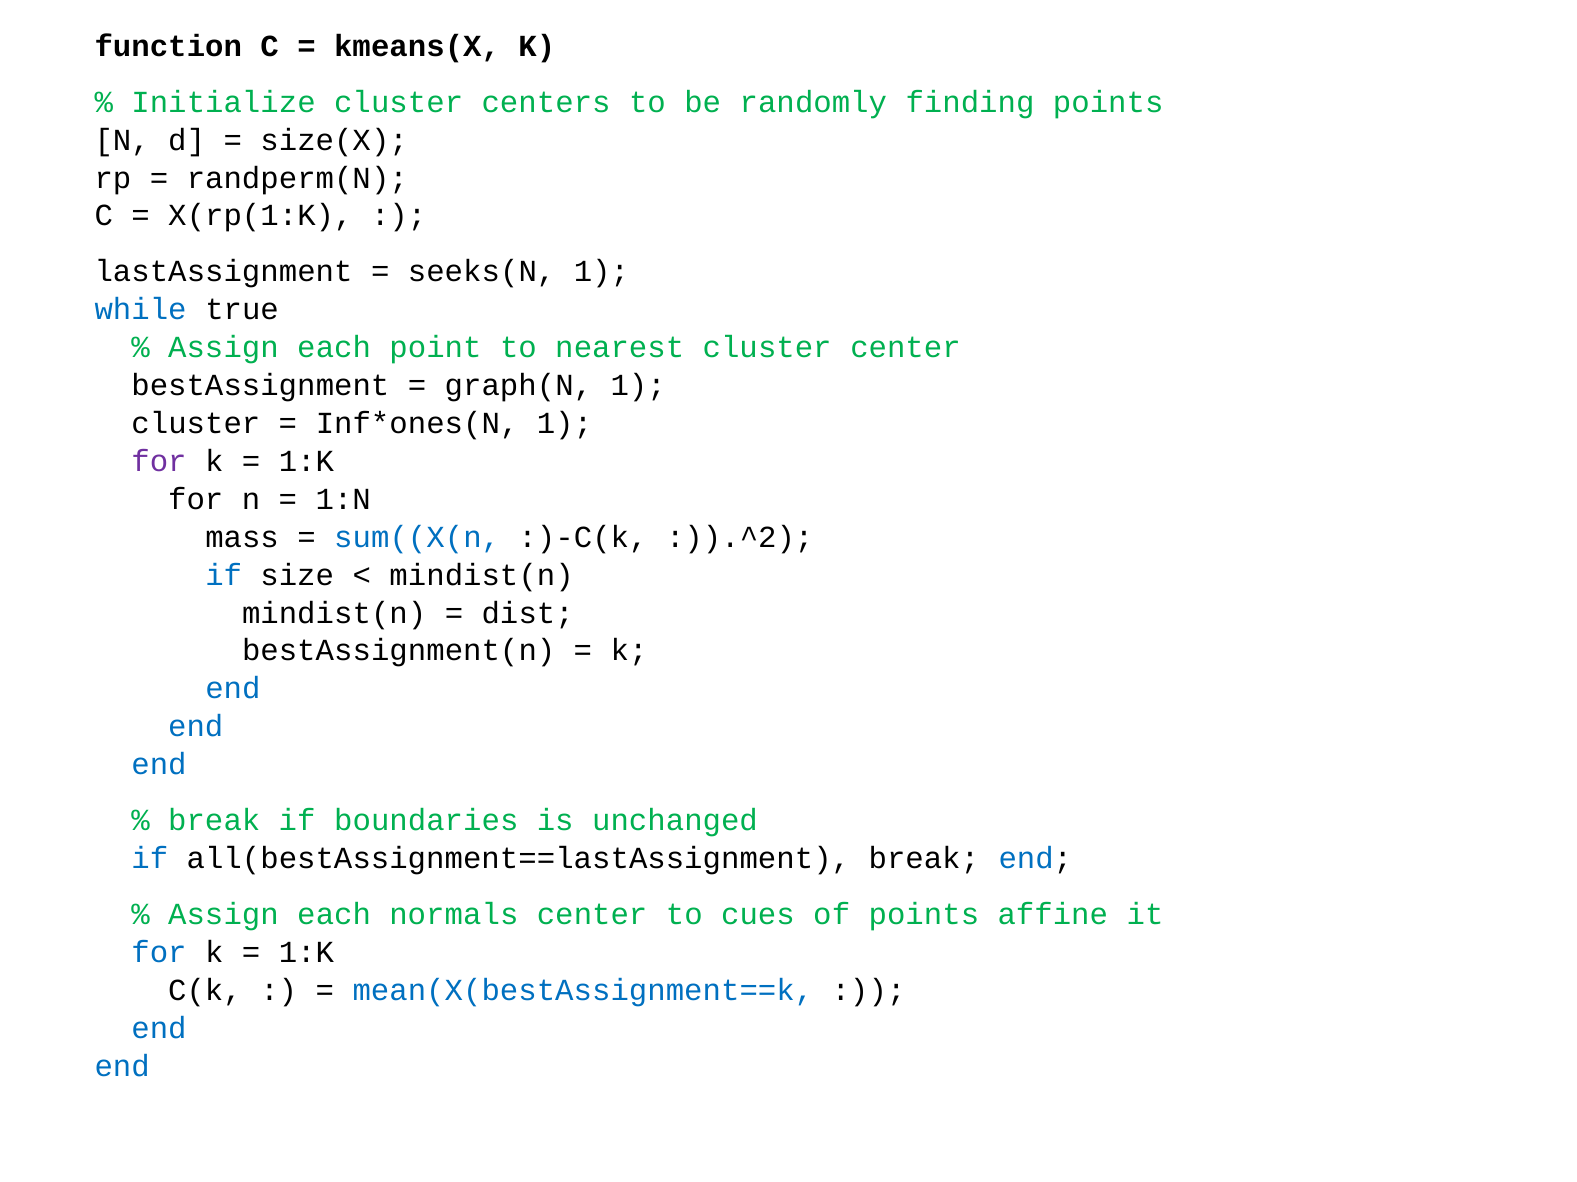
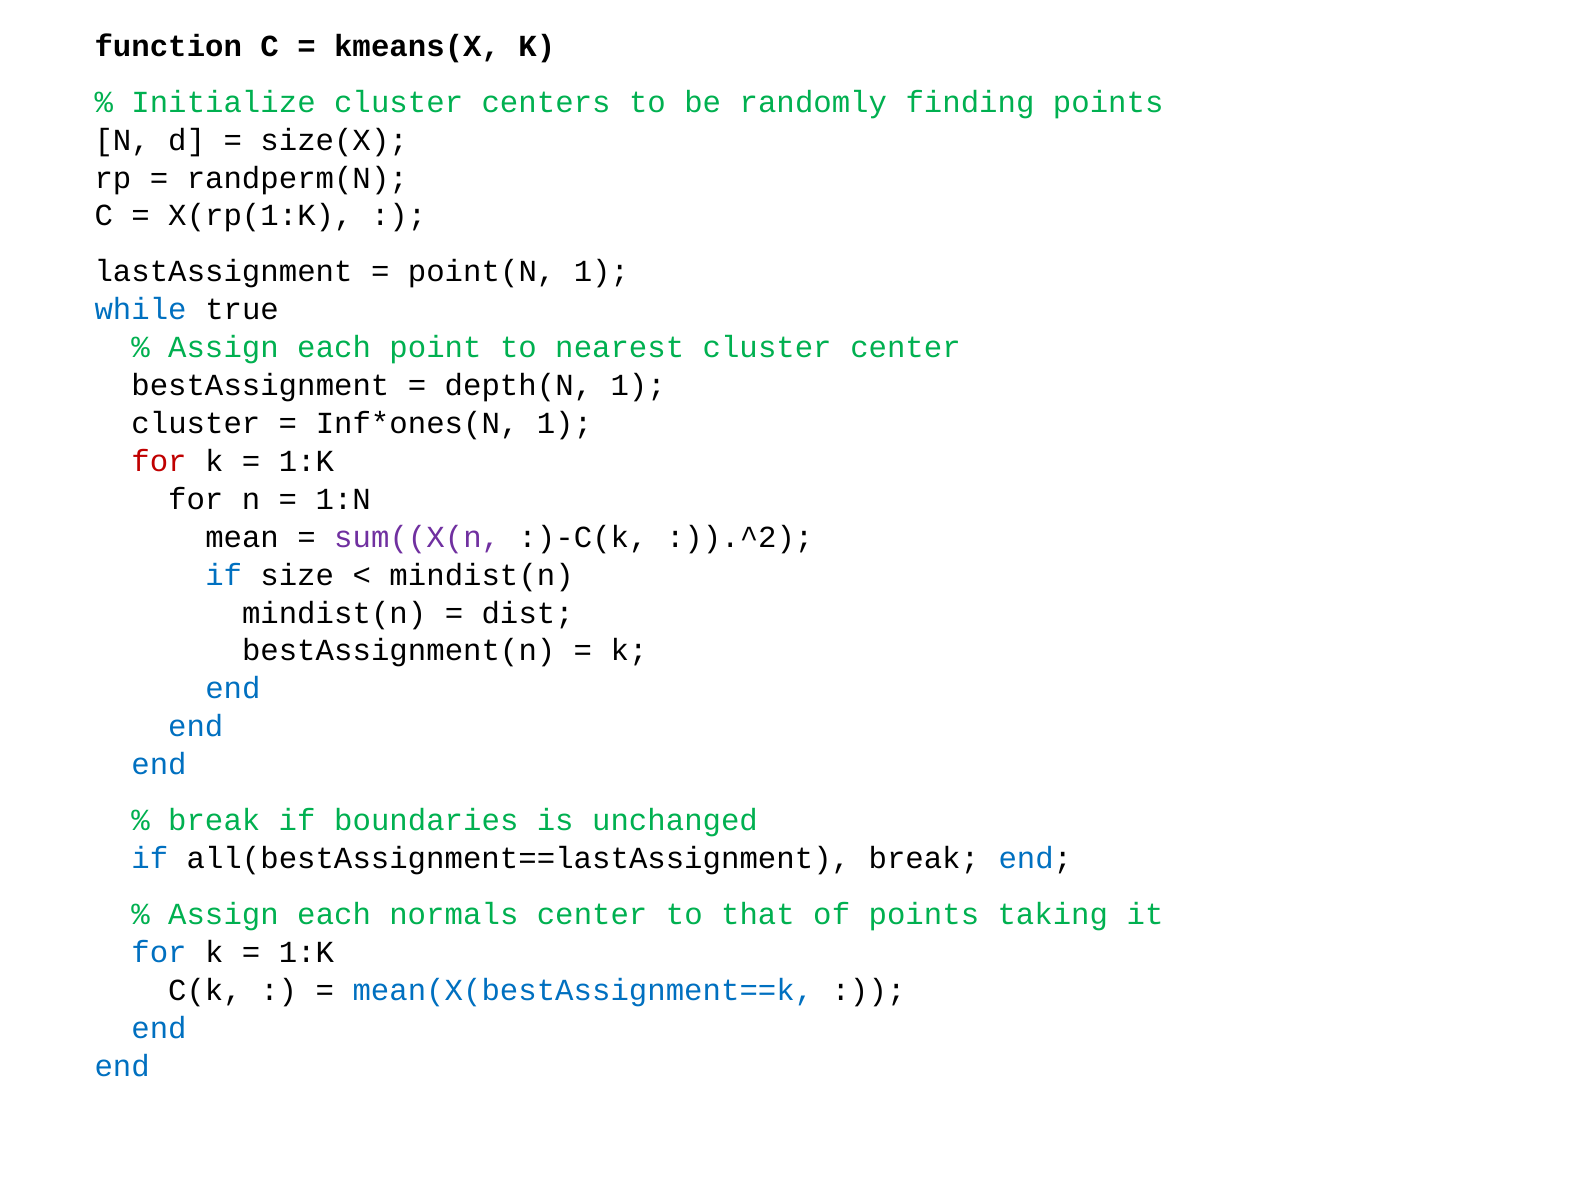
seeks(N: seeks(N -> point(N (482, 272)
graph(N: graph(N -> depth(N (518, 386)
for colour: purple -> red (159, 462)
mass: mass -> mean (242, 537)
sum((X(n colour: blue -> purple (417, 537)
cues: cues -> that (758, 915)
affine: affine -> taking (1053, 915)
